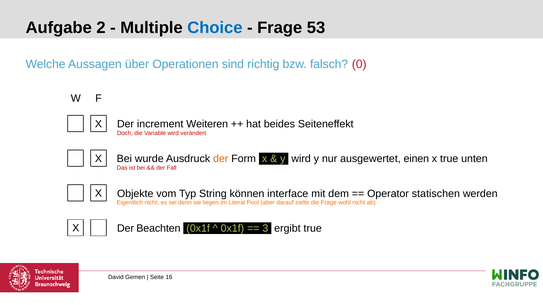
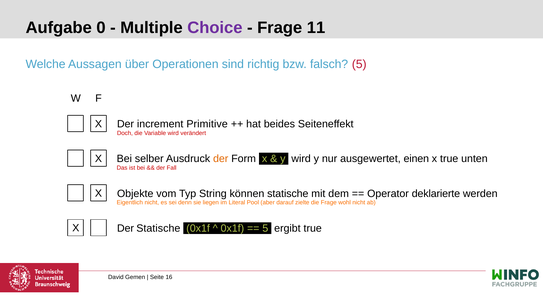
2: 2 -> 0 (101, 28)
Choice colour: blue -> purple (215, 28)
53: 53 -> 11 (316, 28)
falsch 0: 0 -> 5 (359, 64)
Weiteren: Weiteren -> Primitive (207, 124)
wurde: wurde -> selber (149, 159)
können interface: interface -> statische (288, 194)
statischen: statischen -> deklarierte (436, 194)
Der Beachten: Beachten -> Statische (158, 229)
3: 3 -> 5 (265, 229)
